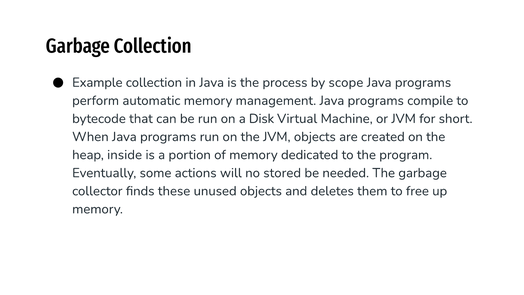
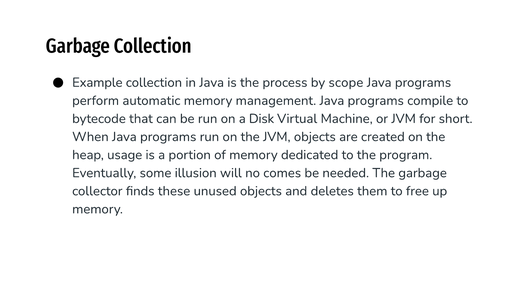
inside: inside -> usage (125, 155)
actions: actions -> illusion (196, 173)
stored: stored -> comes (282, 173)
